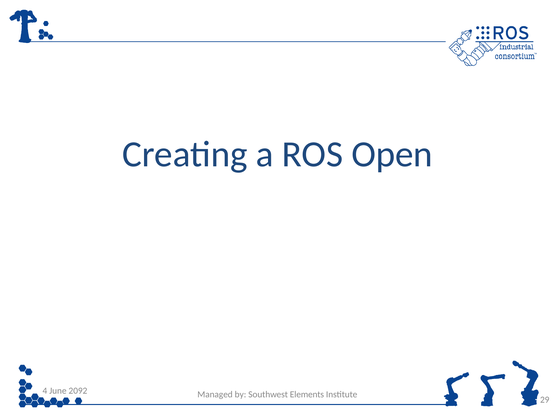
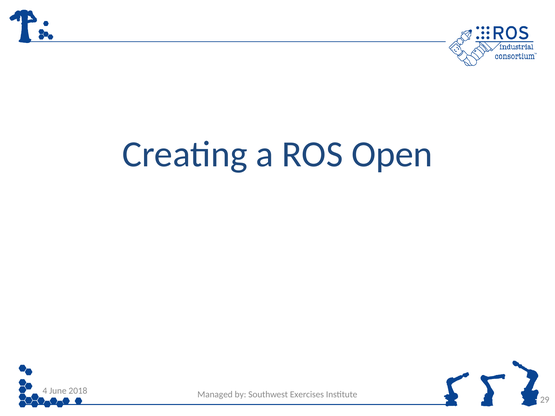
2092: 2092 -> 2018 (78, 391)
Elements: Elements -> Exercises (307, 395)
